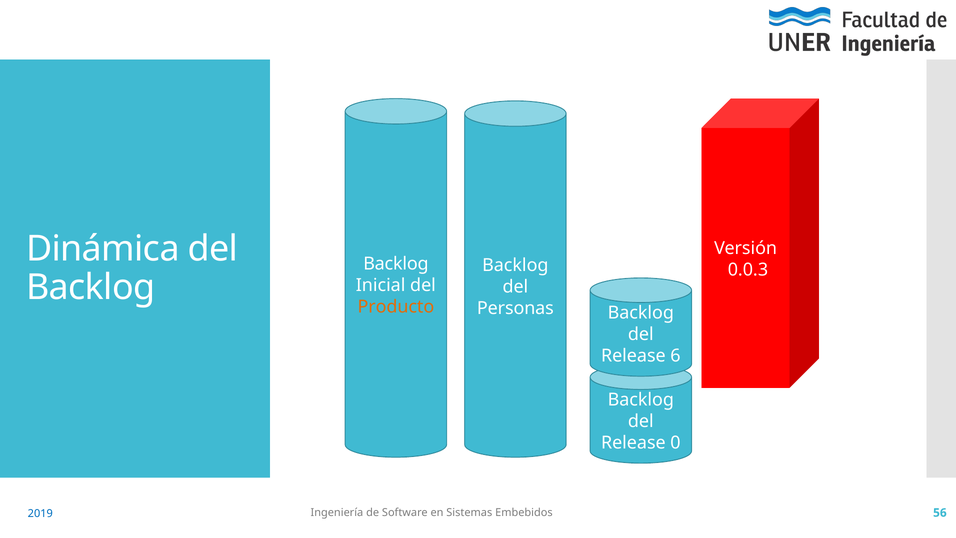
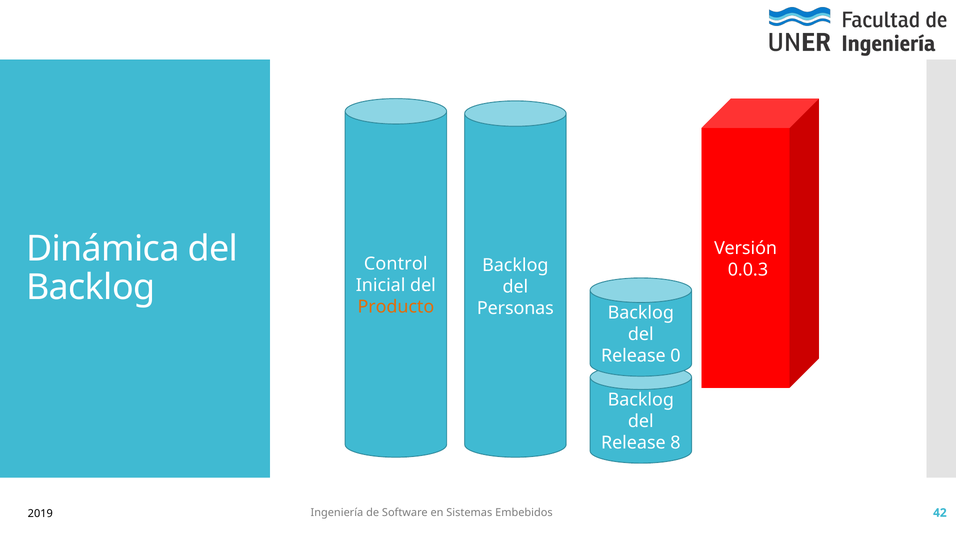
Backlog: Backlog -> Control (396, 264)
6: 6 -> 0 (675, 356)
0: 0 -> 8 (675, 443)
56: 56 -> 42 (940, 513)
2019 colour: blue -> black (40, 513)
